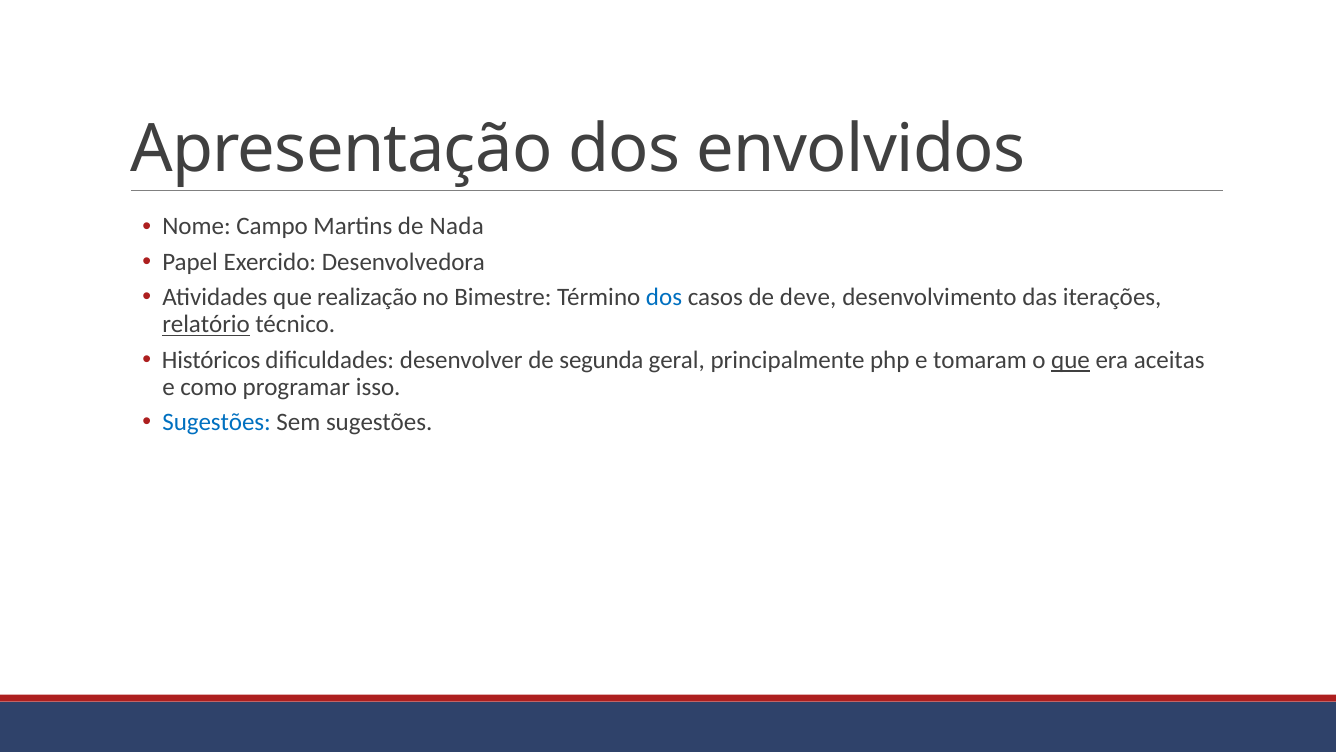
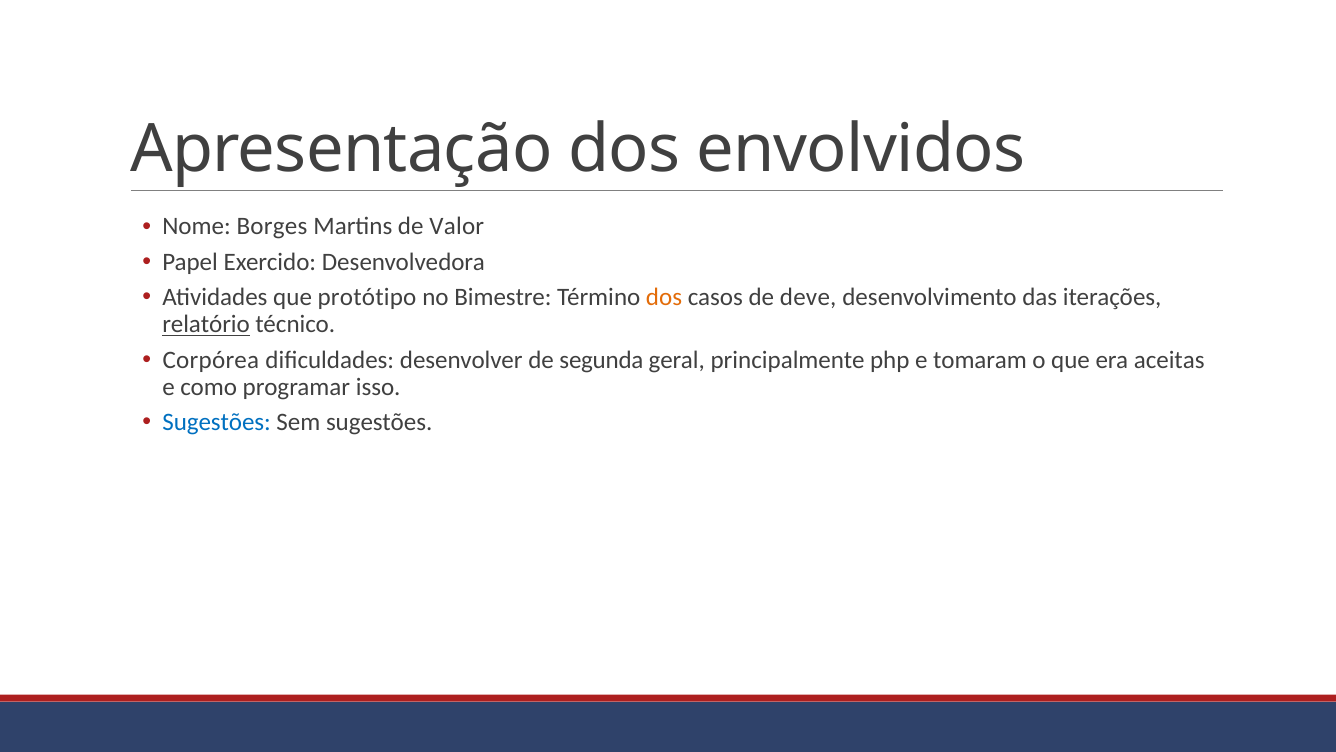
Campo: Campo -> Borges (272, 227)
Nada: Nada -> Valor (457, 227)
realização: realização -> protótipo (367, 297)
dos colour: blue -> orange (664, 297)
Históricos: Históricos -> Corpórea (211, 360)
que underline: present -> none (1071, 360)
